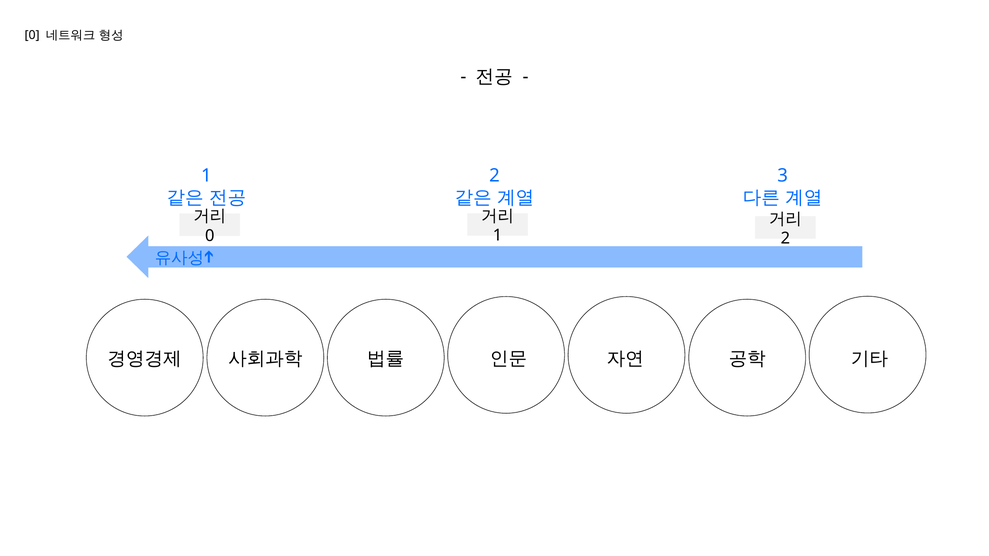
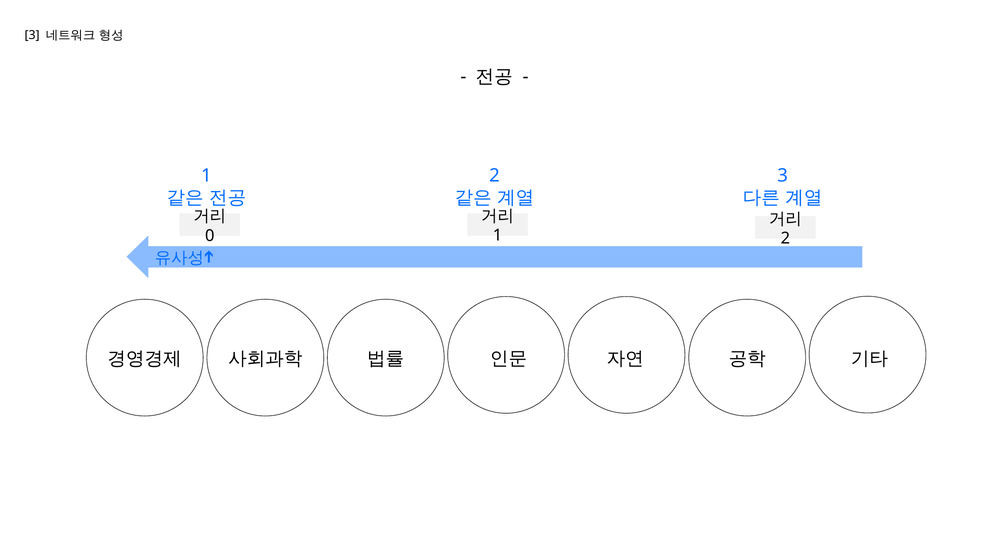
0: 0 -> 3 (32, 35)
